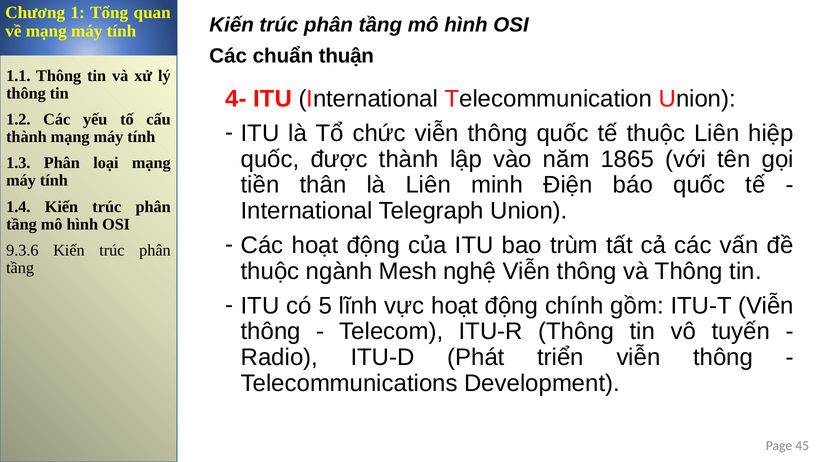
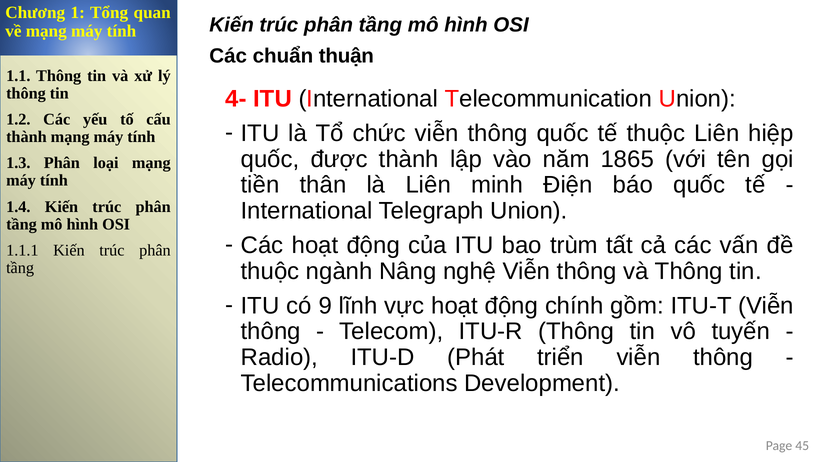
9.3.6: 9.3.6 -> 1.1.1 (22, 251)
Mesh: Mesh -> Nâng (408, 271)
5: 5 -> 9 (325, 306)
